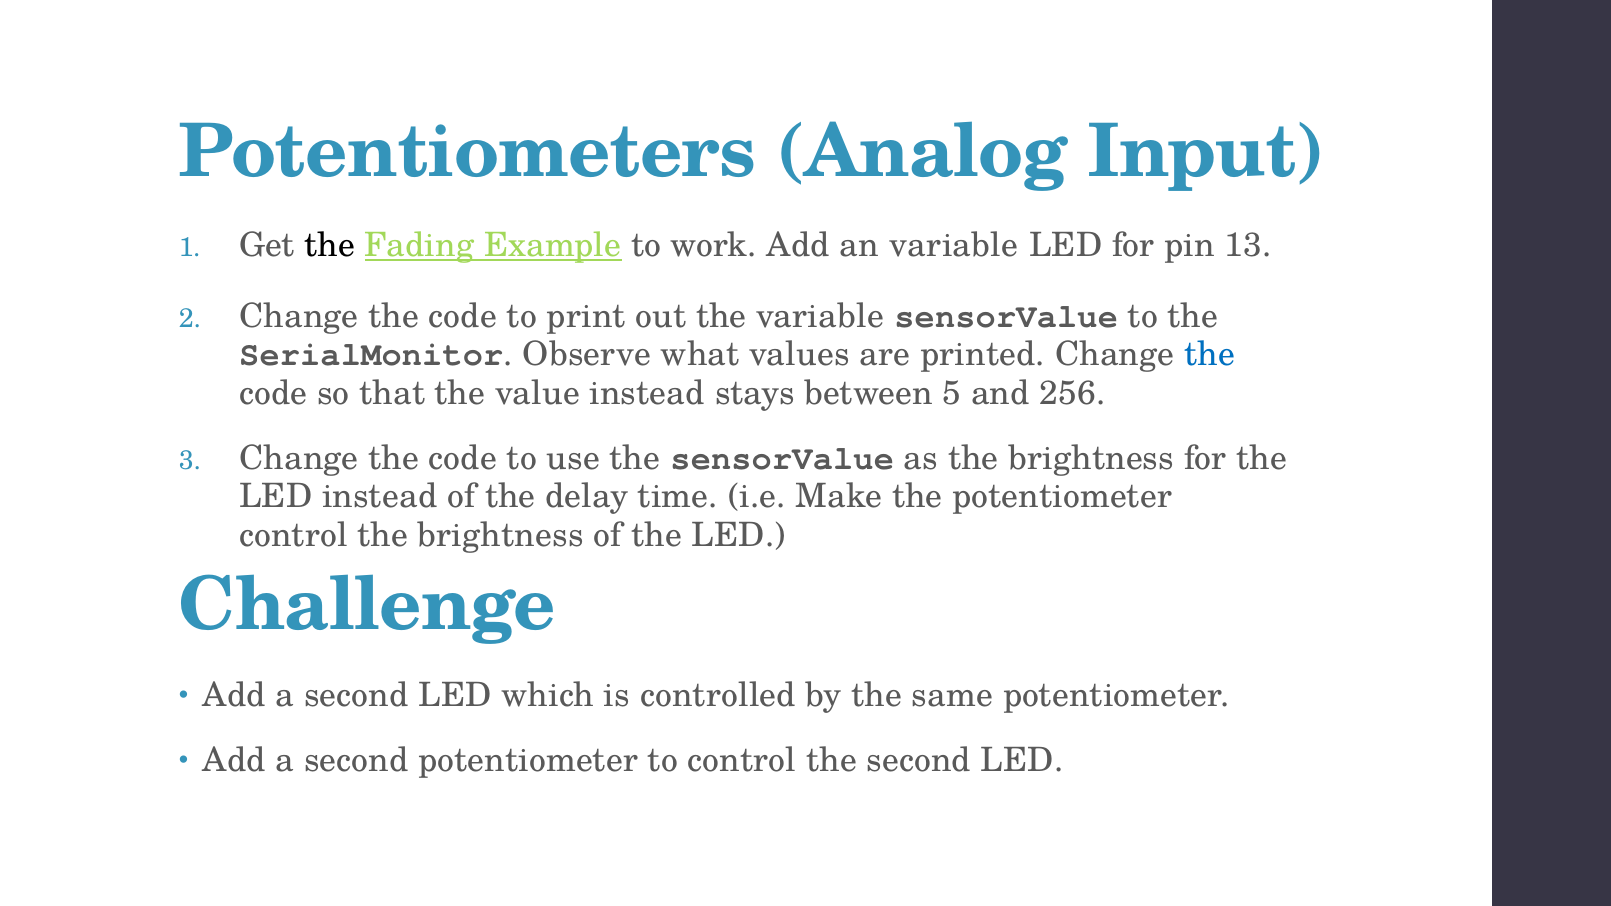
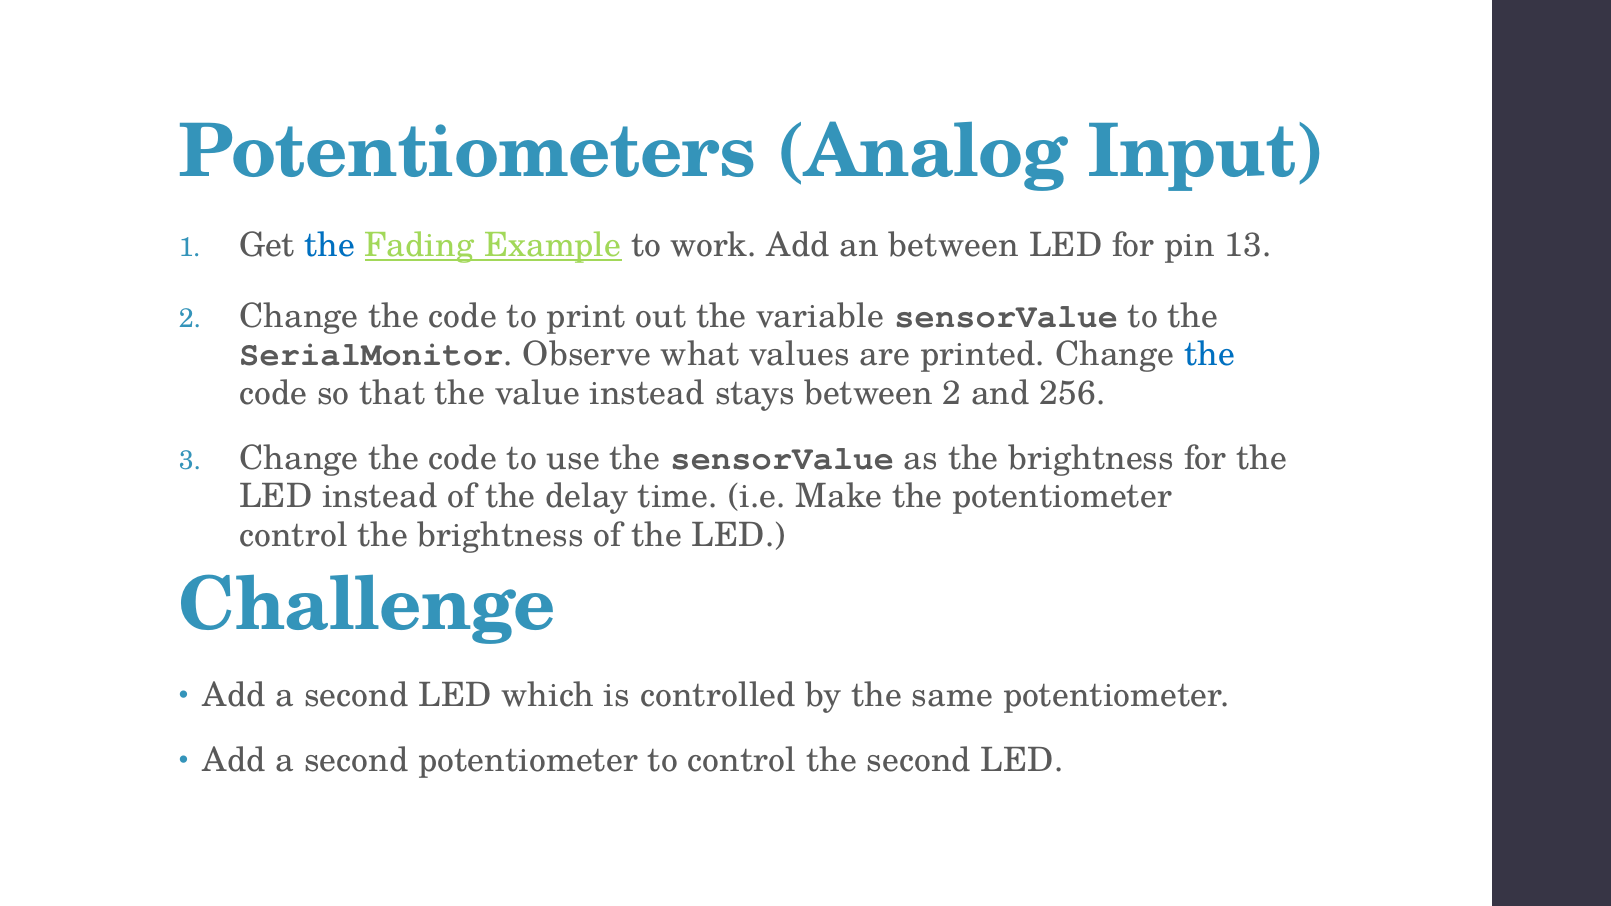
the colour: black -> blue (330, 246)
an variable: variable -> between (954, 246)
between 5: 5 -> 2 (952, 393)
